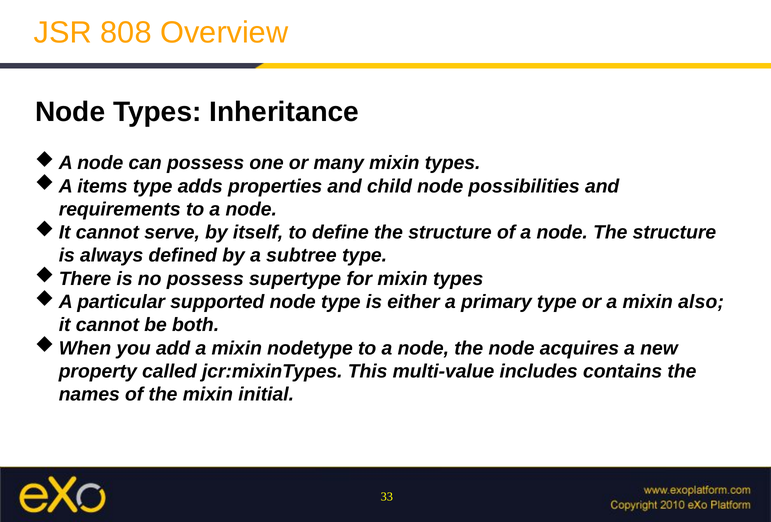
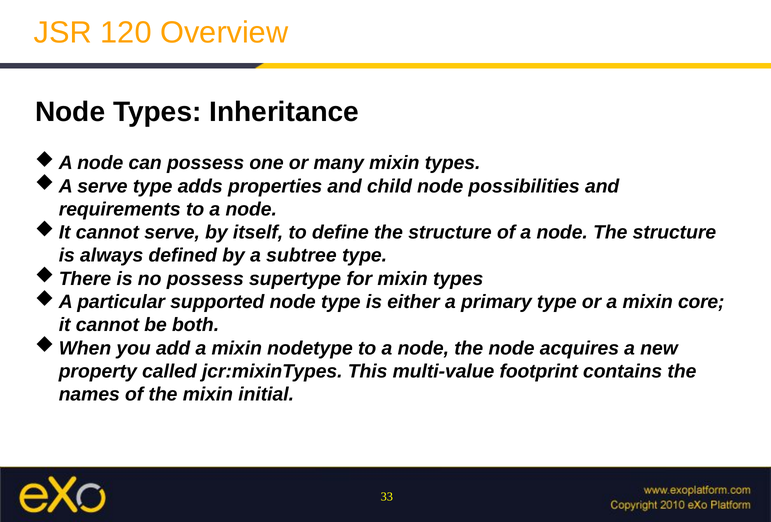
808: 808 -> 120 (126, 33)
items: items -> serve (102, 186)
also: also -> core (701, 302)
includes: includes -> footprint (539, 372)
